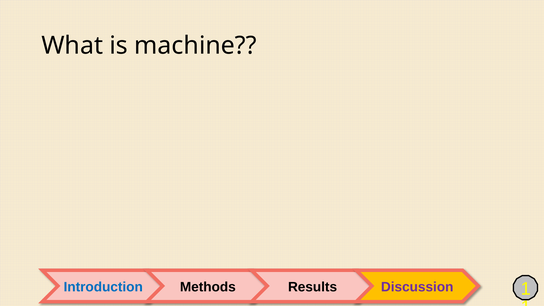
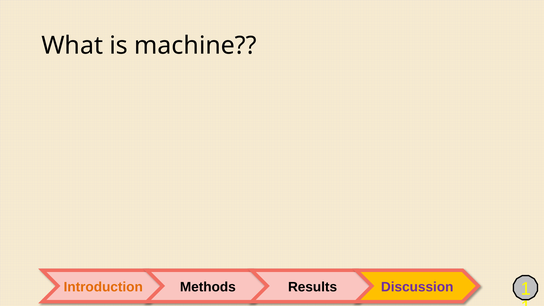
Introduction colour: blue -> orange (103, 287)
